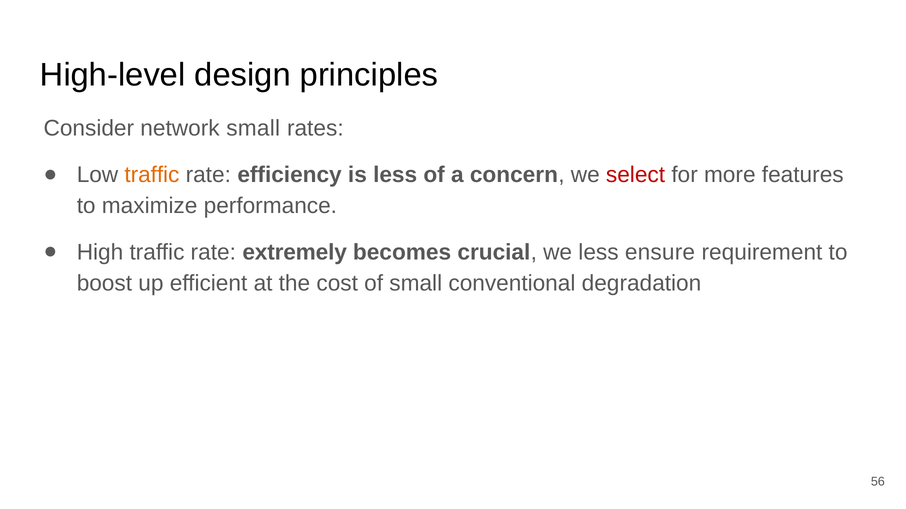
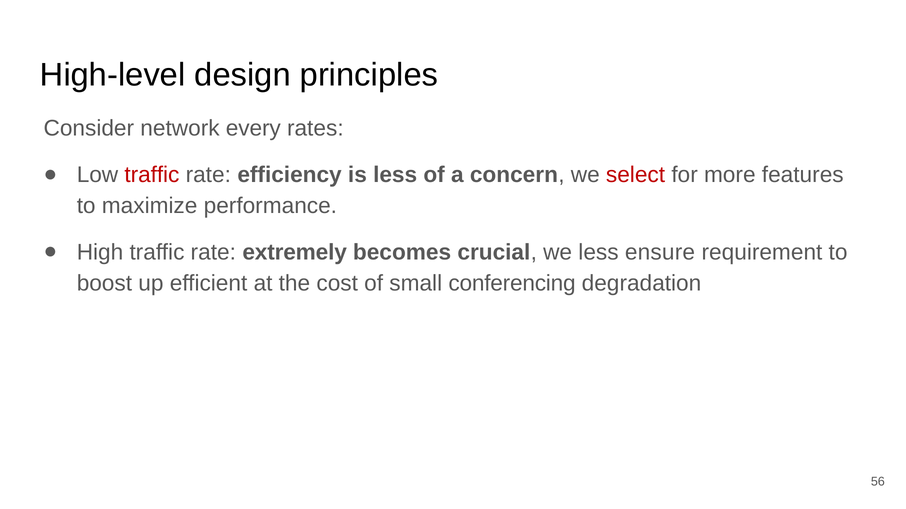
network small: small -> every (253, 129)
traffic colour: orange -> red (152, 175)
conventional: conventional -> conferencing (512, 284)
